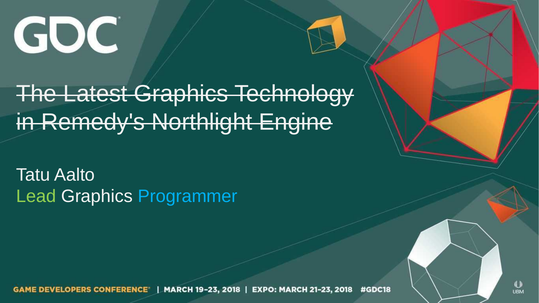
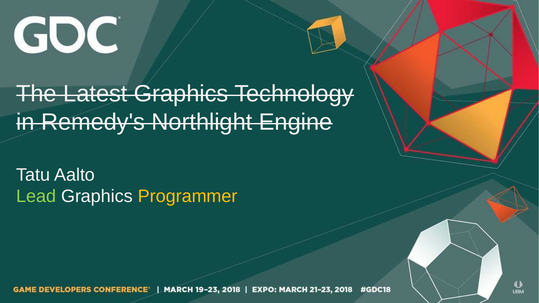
Programmer colour: light blue -> yellow (188, 196)
